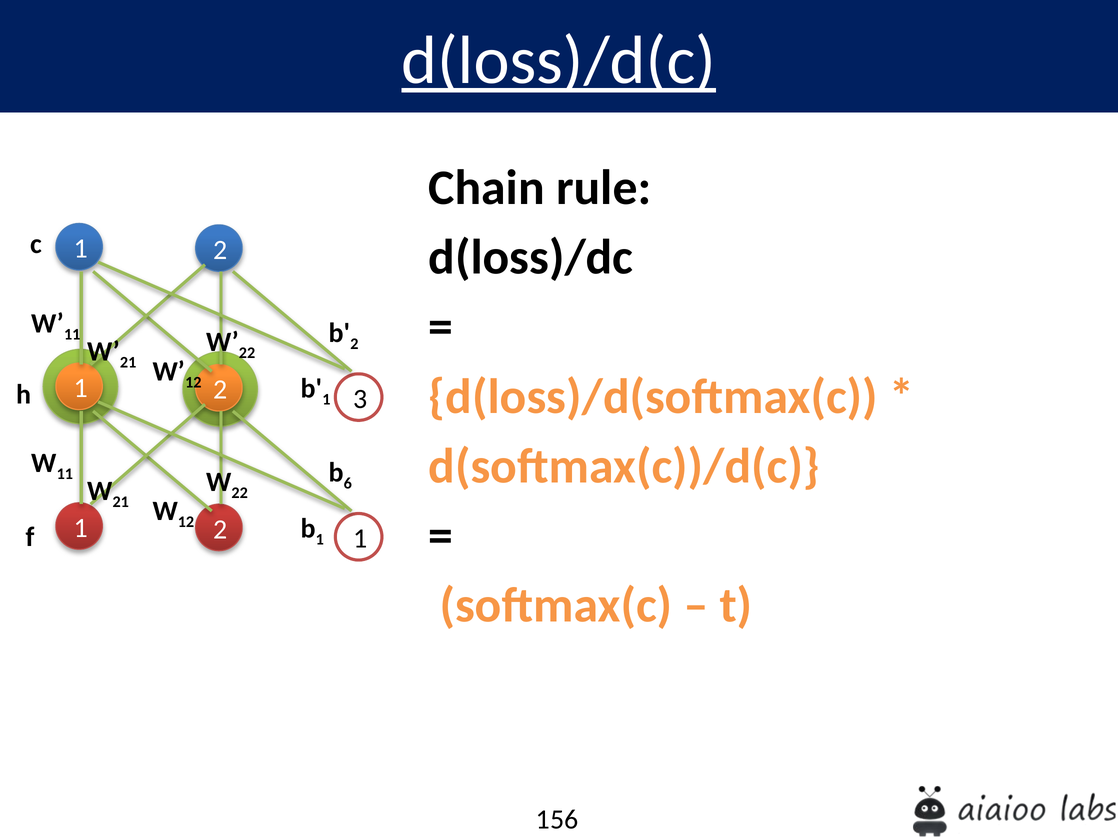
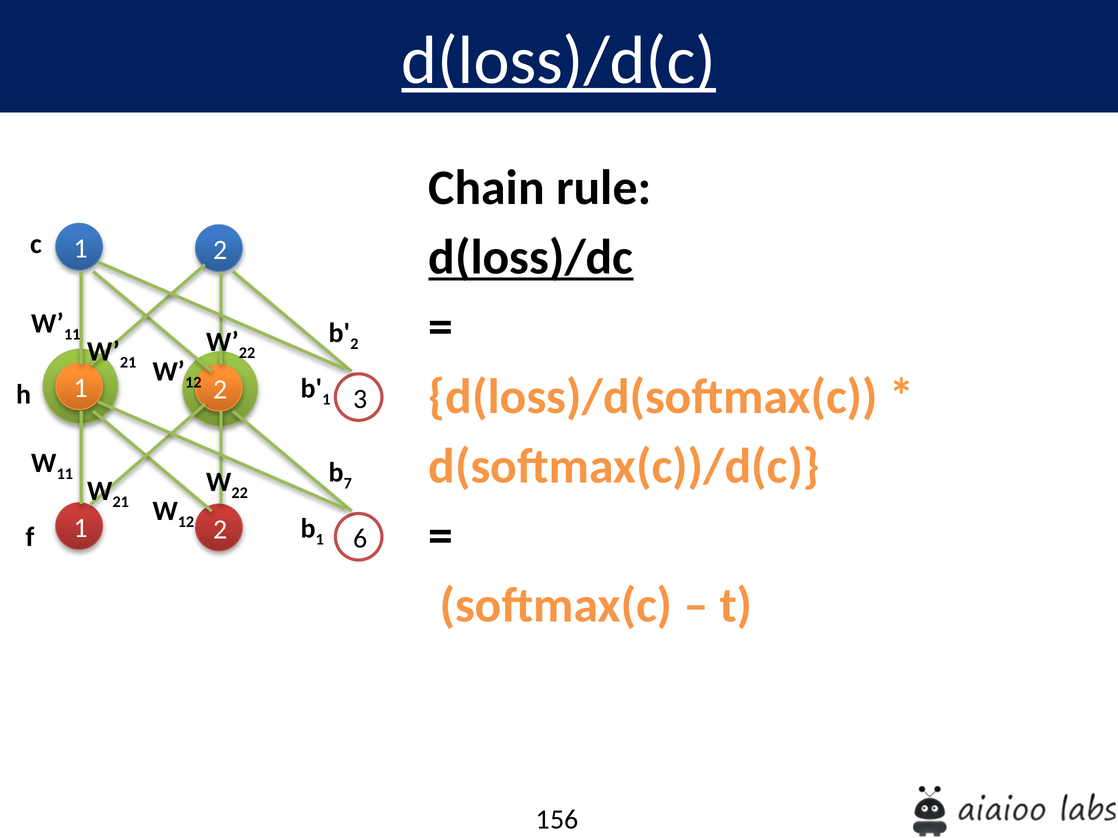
d(loss)/dc underline: none -> present (531, 258)
6: 6 -> 7 (348, 484)
1: 1 -> 6 (360, 539)
